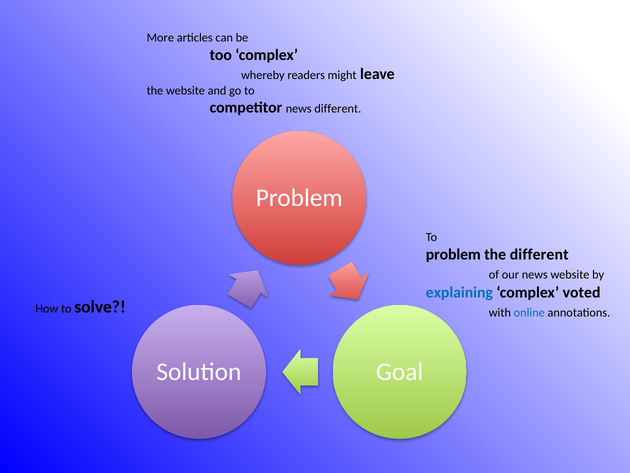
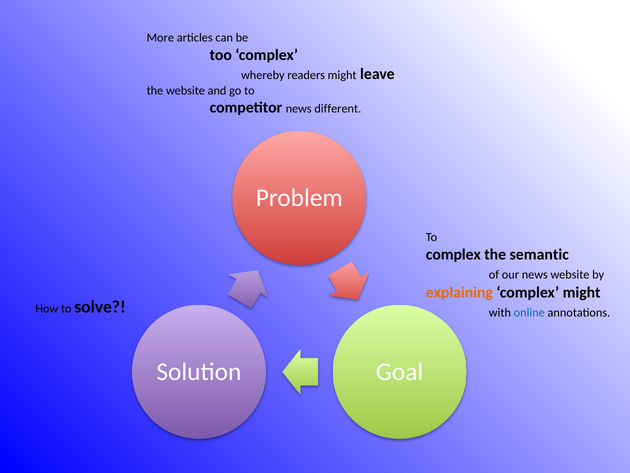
problem: problem -> complex (453, 254)
the different: different -> semantic (539, 254)
explaining colour: blue -> orange (459, 292)
complex voted: voted -> might (582, 292)
